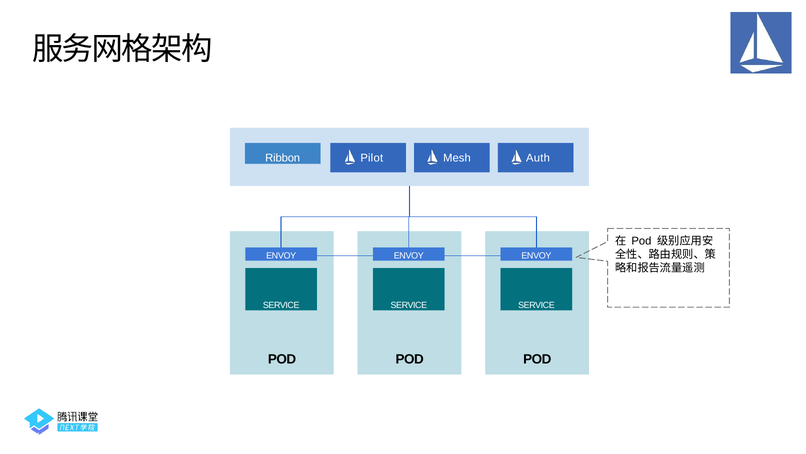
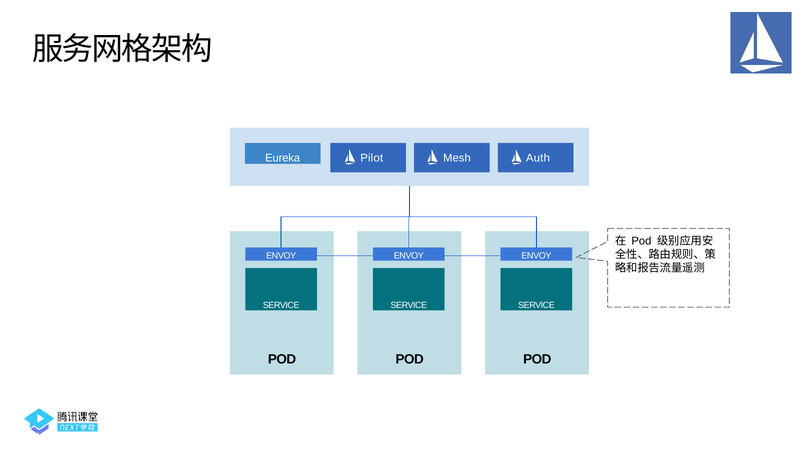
Ribbon: Ribbon -> Eureka (283, 158)
